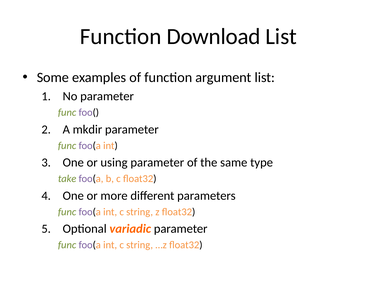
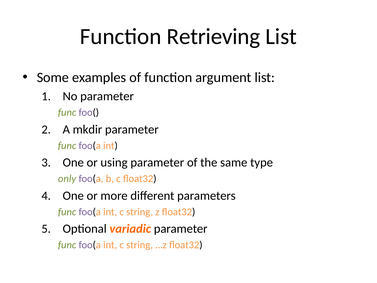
Download: Download -> Retrieving (213, 36)
take: take -> only (67, 179)
